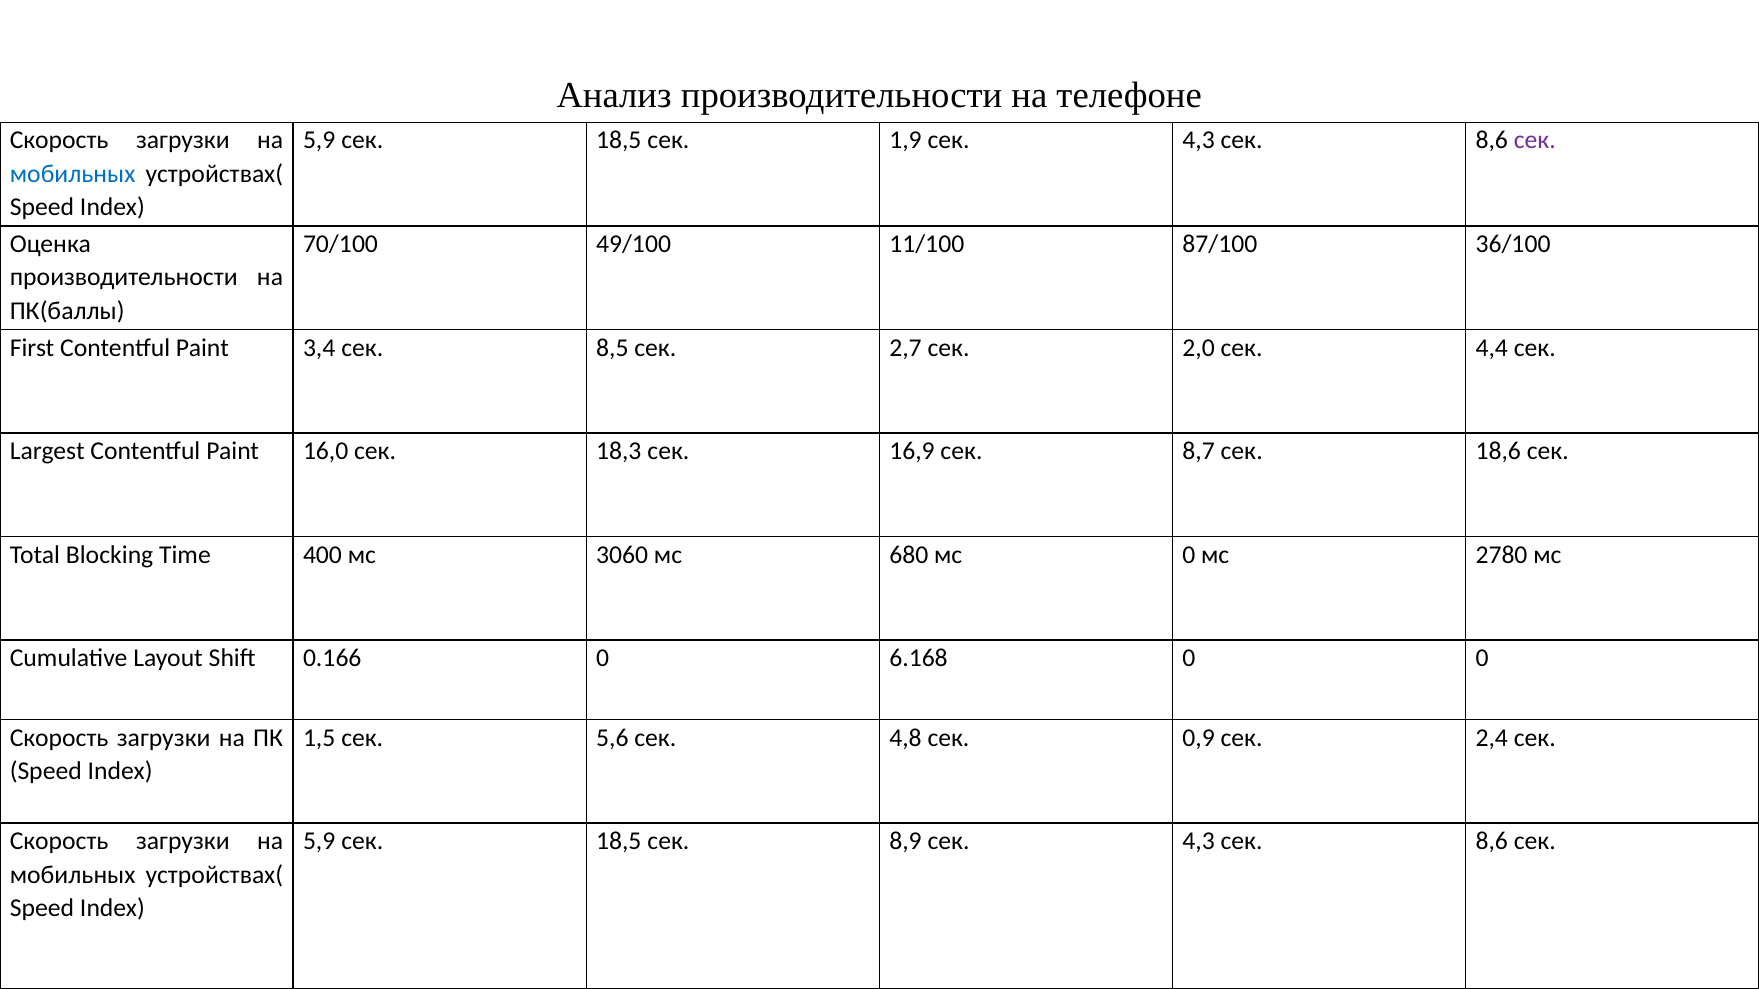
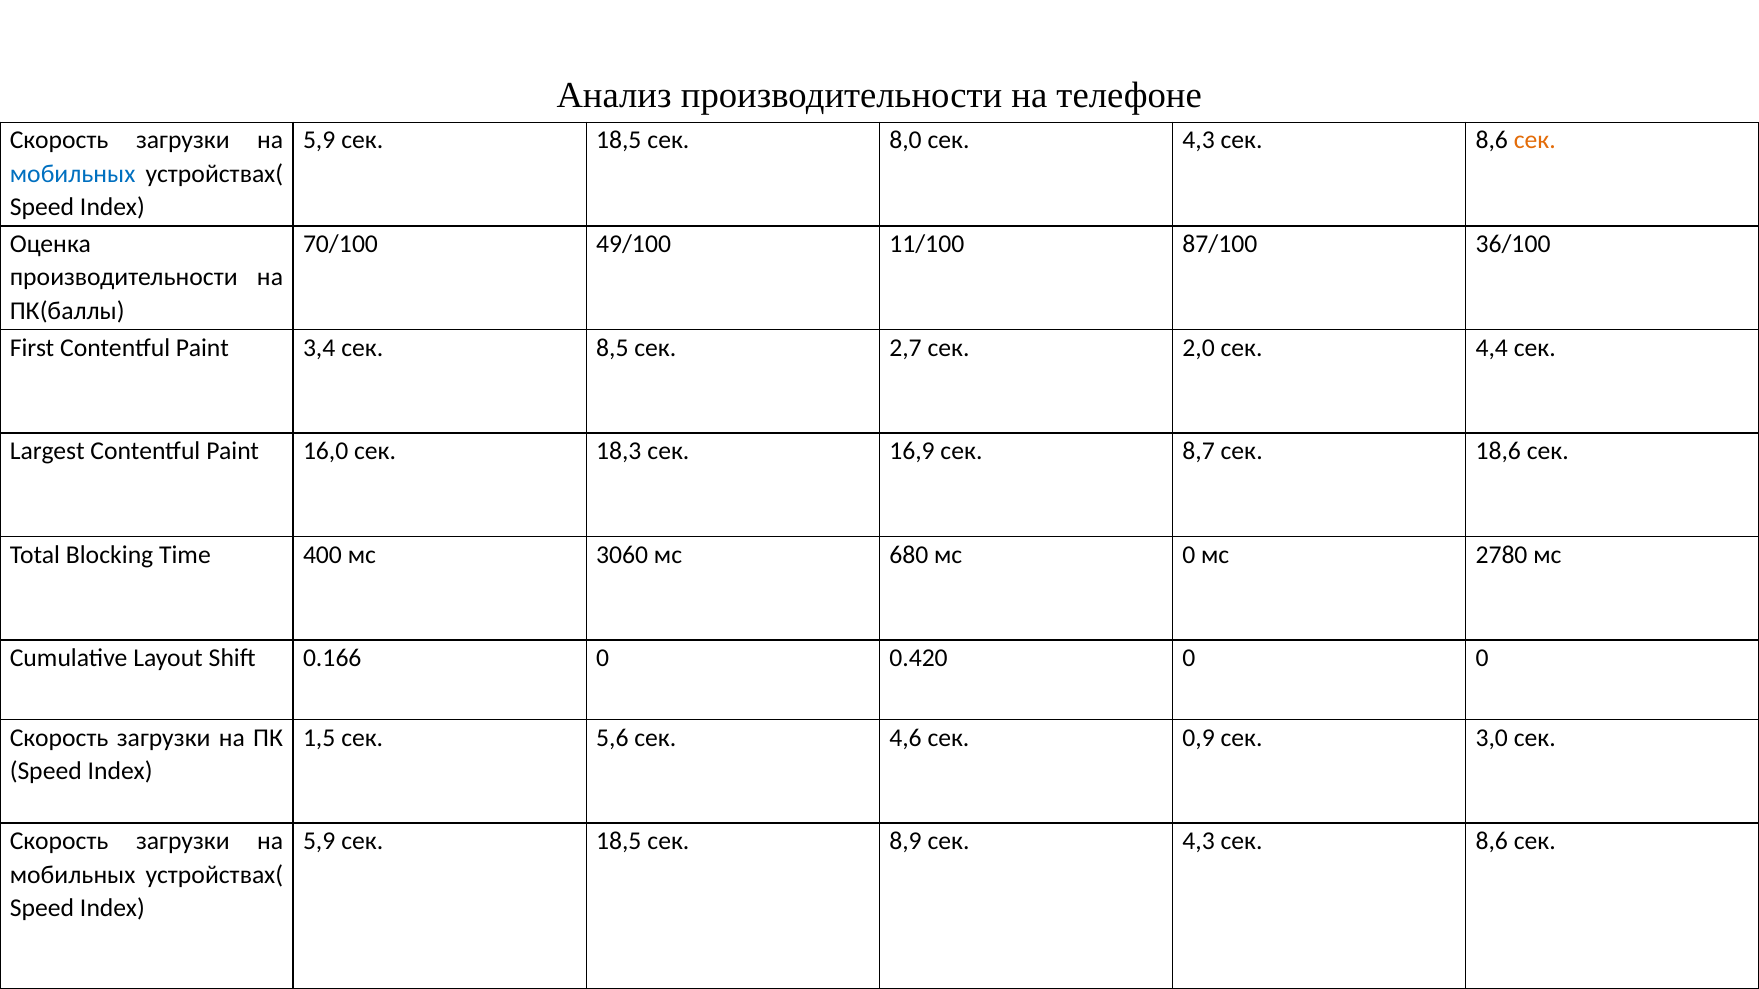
1,9: 1,9 -> 8,0 (905, 141)
сек colour: purple -> orange (1535, 141)
6.168: 6.168 -> 0.420 (919, 659)
4,8: 4,8 -> 4,6 (905, 738)
2,4: 2,4 -> 3,0 (1492, 738)
